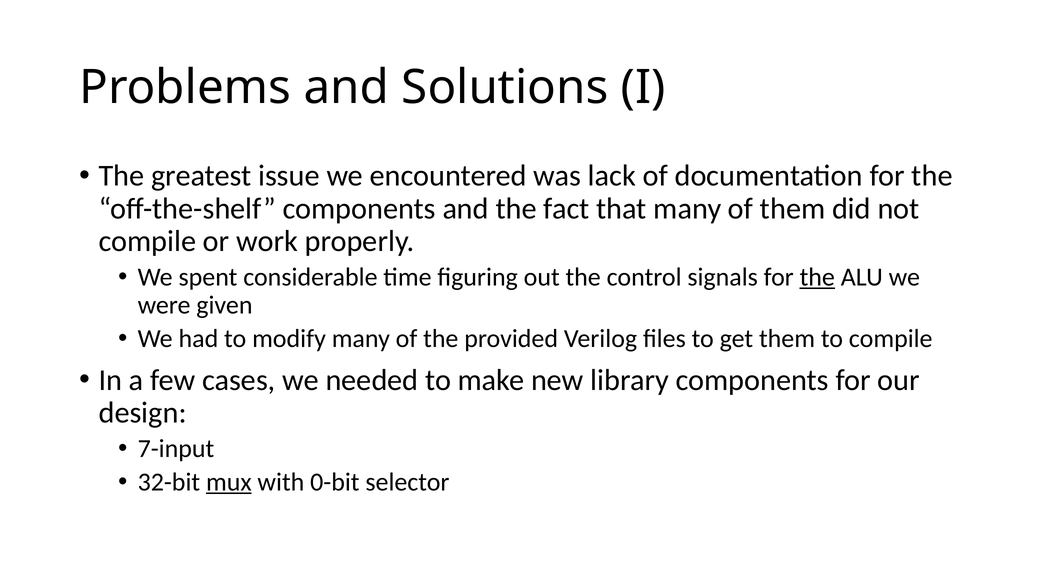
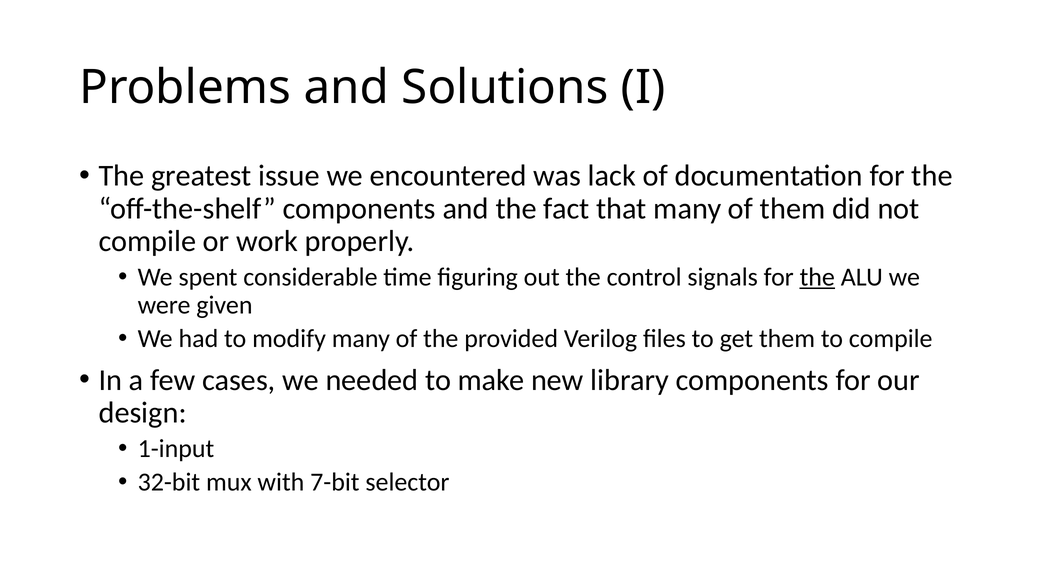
7-input: 7-input -> 1-input (176, 448)
mux underline: present -> none (229, 482)
0-bit: 0-bit -> 7-bit (335, 482)
